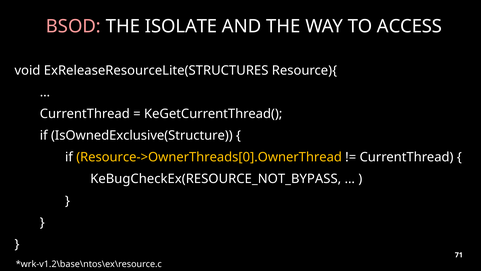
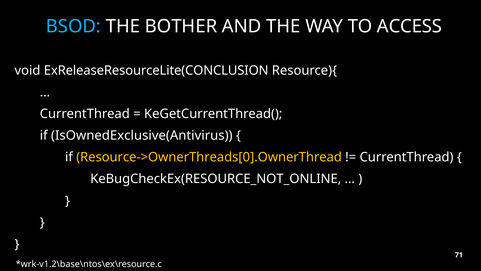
BSOD colour: pink -> light blue (73, 26)
ISOLATE: ISOLATE -> BOTHER (181, 26)
ExReleaseResourceLite(STRUCTURES: ExReleaseResourceLite(STRUCTURES -> ExReleaseResourceLite(CONCLUSION (156, 70)
IsOwnedExclusive(Structure: IsOwnedExclusive(Structure -> IsOwnedExclusive(Antivirus (142, 135)
KeBugCheckEx(RESOURCE_NOT_BYPASS: KeBugCheckEx(RESOURCE_NOT_BYPASS -> KeBugCheckEx(RESOURCE_NOT_ONLINE (216, 179)
